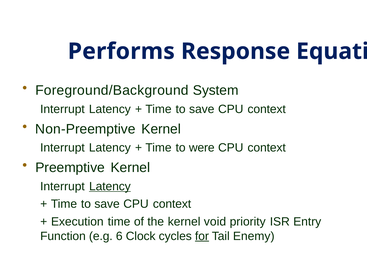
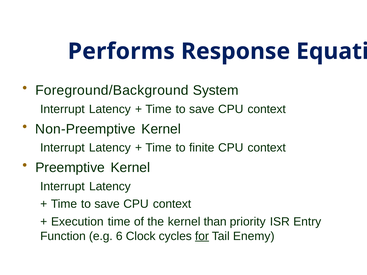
were: were -> finite (202, 148)
Latency underline: present -> none (110, 187)
void: void -> than (215, 222)
